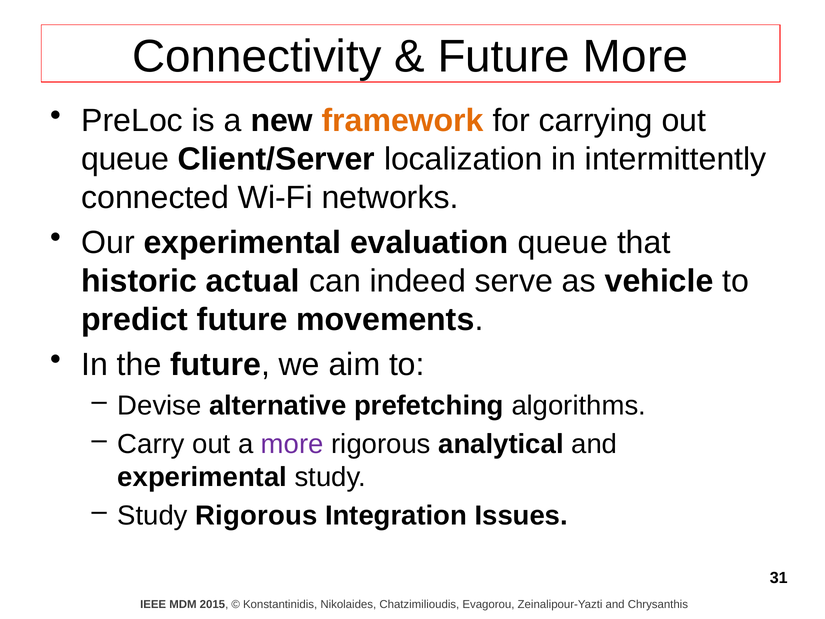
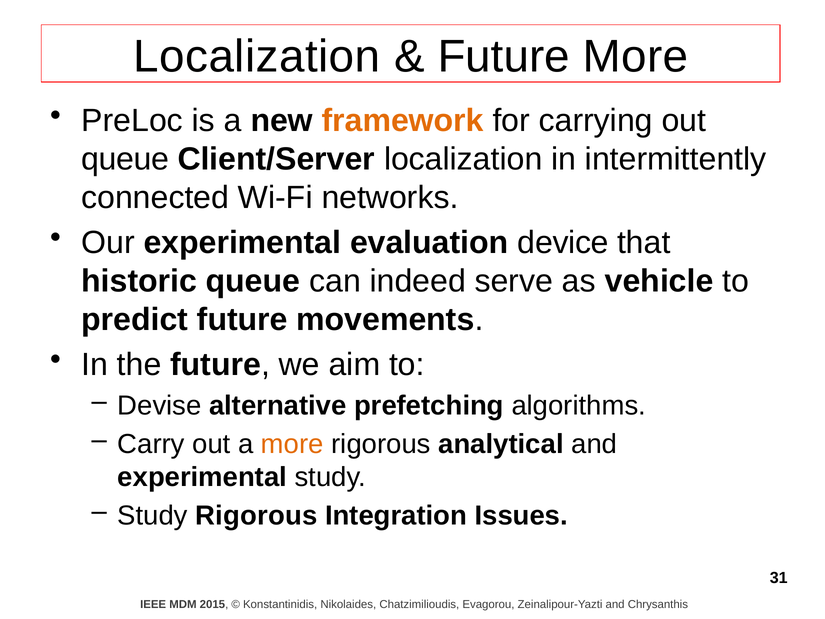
Connectivity: Connectivity -> Localization (257, 57)
evaluation queue: queue -> device (563, 243)
historic actual: actual -> queue (253, 281)
more colour: purple -> orange (292, 444)
